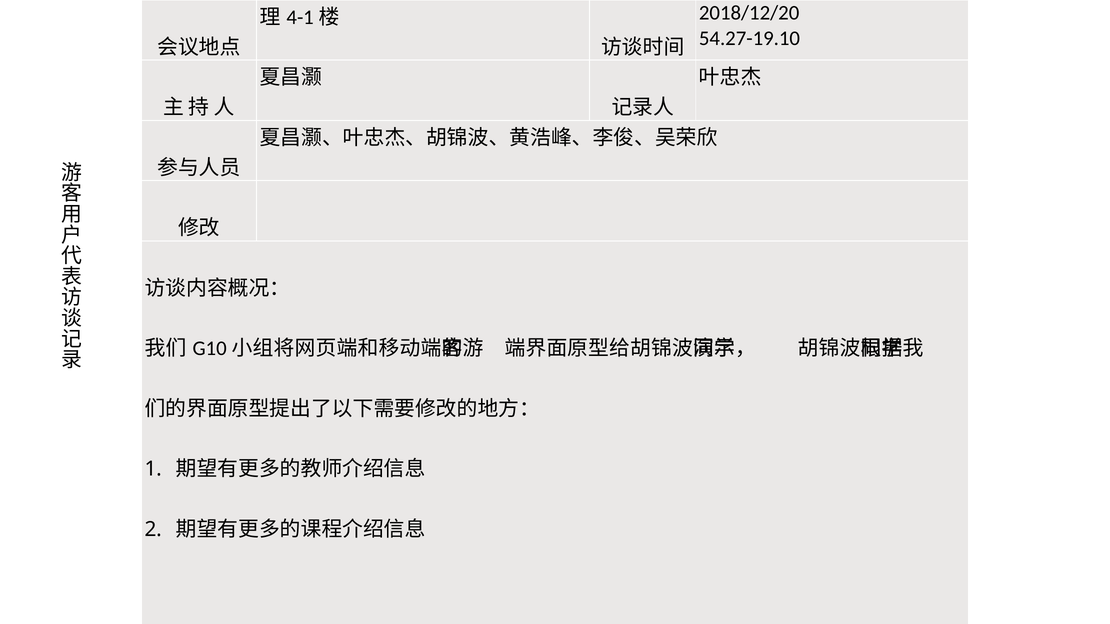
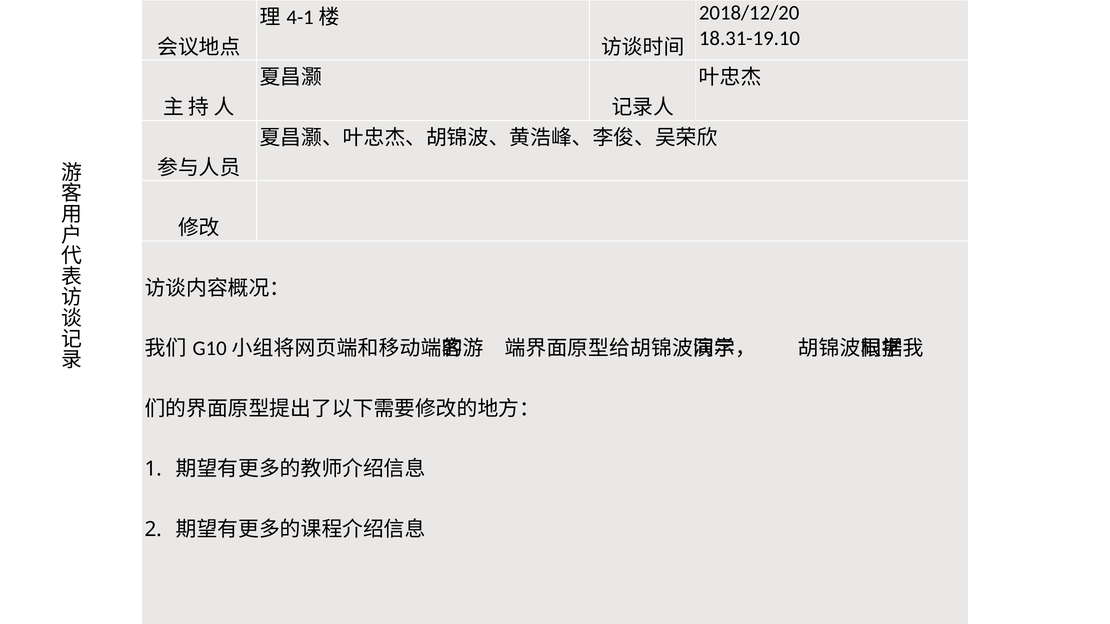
54.27-19.10: 54.27-19.10 -> 18.31-19.10 (749, 38)
